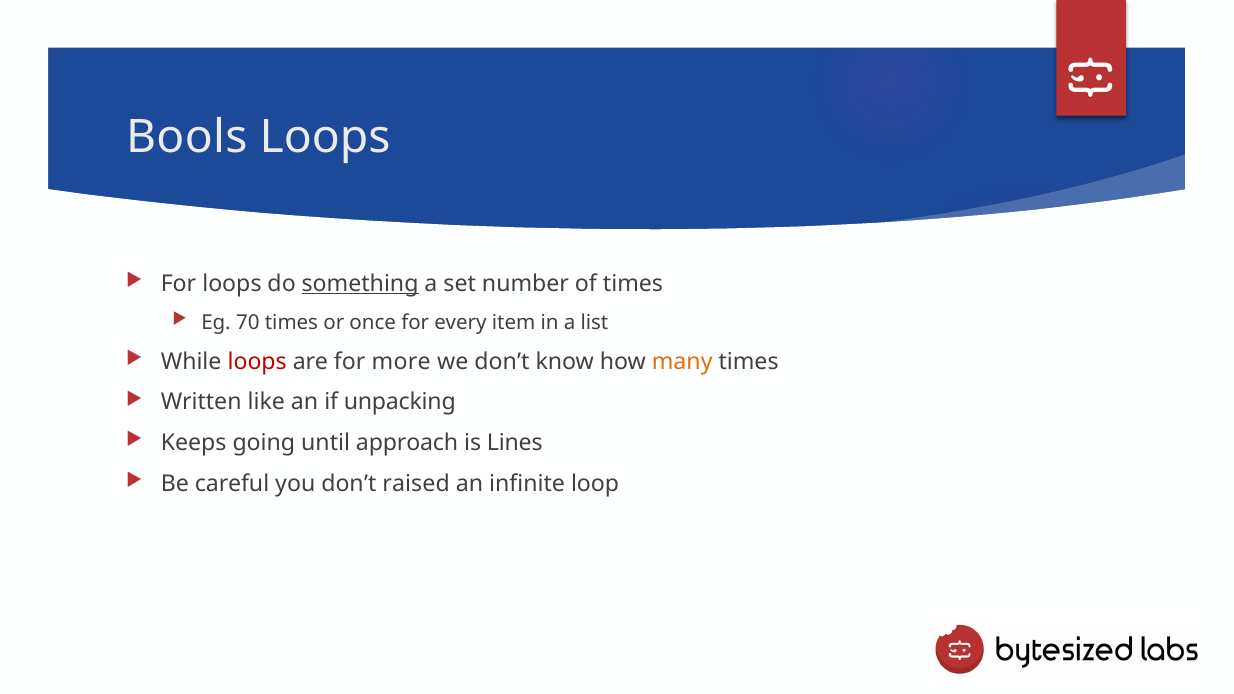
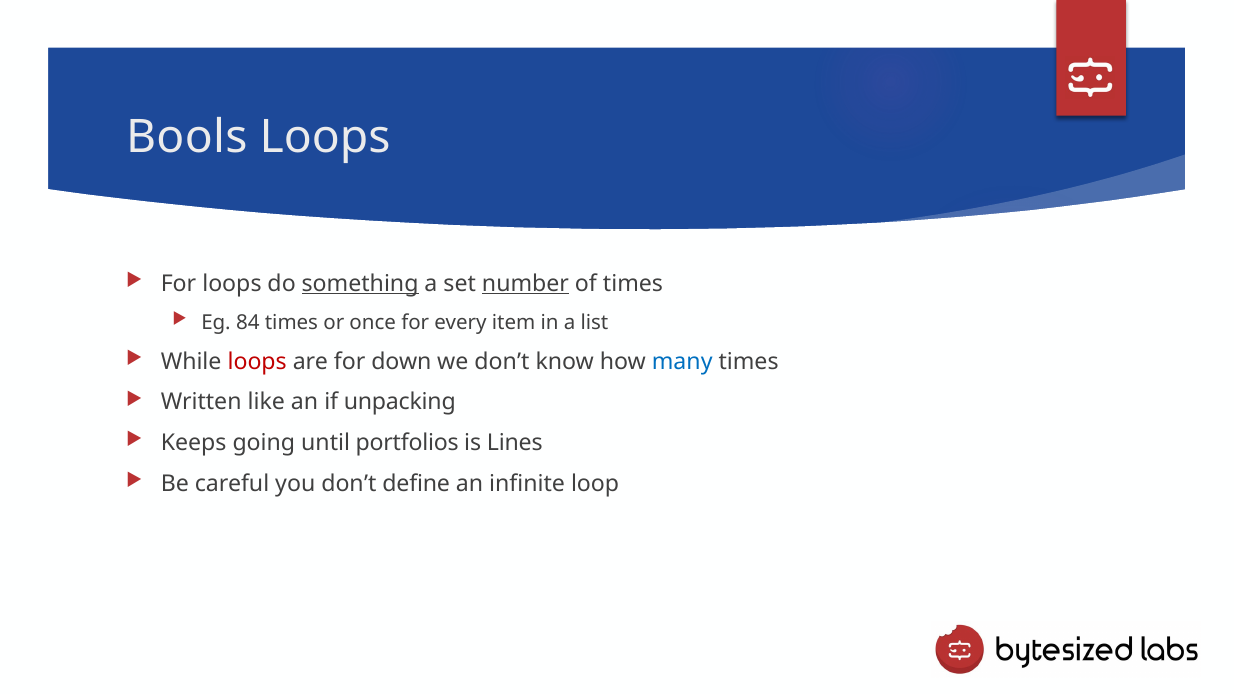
number underline: none -> present (526, 284)
70: 70 -> 84 (248, 323)
more: more -> down (401, 362)
many colour: orange -> blue (682, 362)
approach: approach -> portfolios (407, 443)
raised: raised -> define (416, 484)
